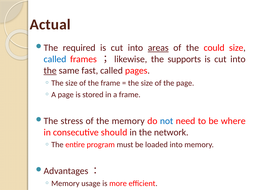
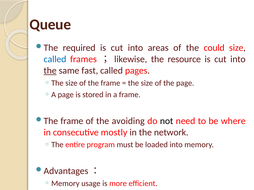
Actual: Actual -> Queue (50, 25)
areas underline: present -> none (158, 48)
supports: supports -> resource (184, 59)
stress: stress -> frame (72, 121)
the memory: memory -> avoiding (128, 121)
not colour: blue -> black (167, 121)
should: should -> mostly (114, 133)
